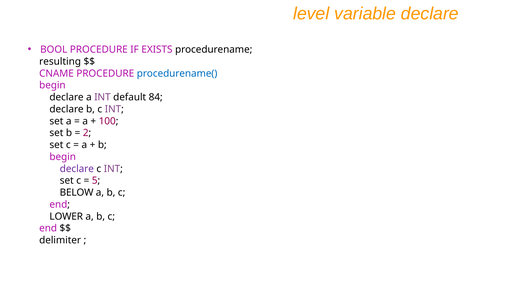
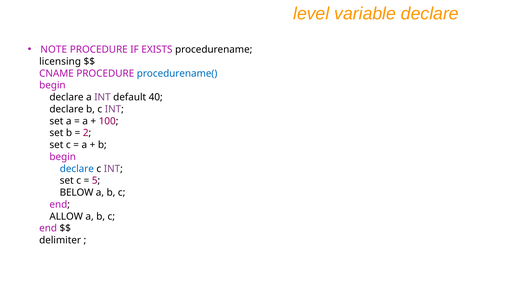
BOOL: BOOL -> NOTE (54, 49)
resulting: resulting -> licensing (60, 61)
84: 84 -> 40 (156, 97)
declare colour: purple -> blue (77, 169)
LOWER: LOWER -> ALLOW (66, 216)
